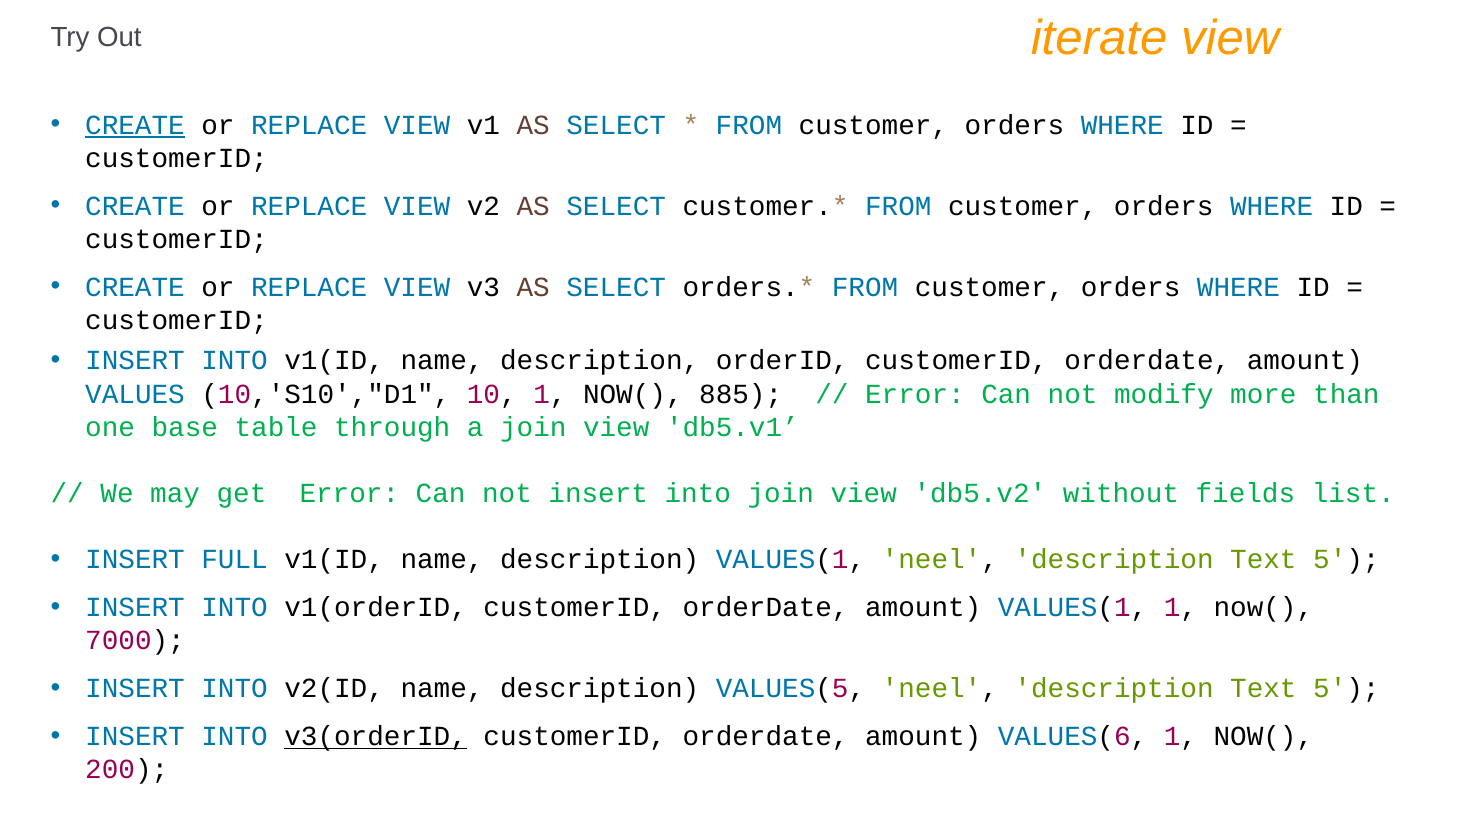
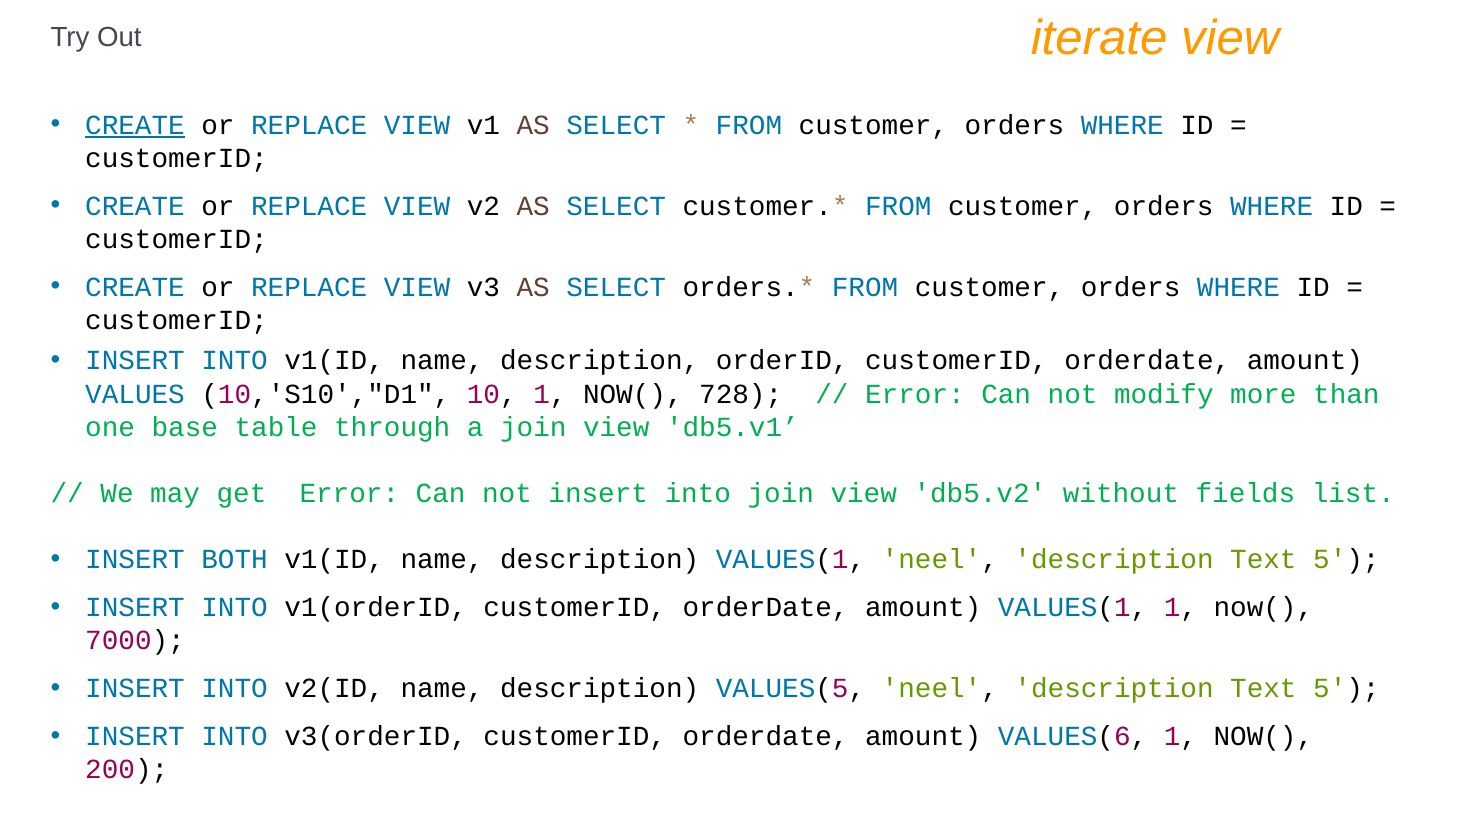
885: 885 -> 728 (741, 394)
FULL: FULL -> BOTH (235, 560)
v3(orderID underline: present -> none (376, 737)
